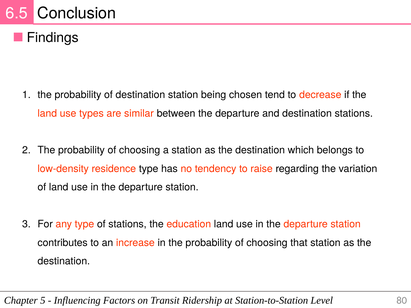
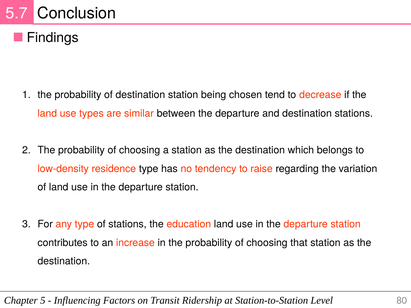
6.5: 6.5 -> 5.7 (17, 13)
